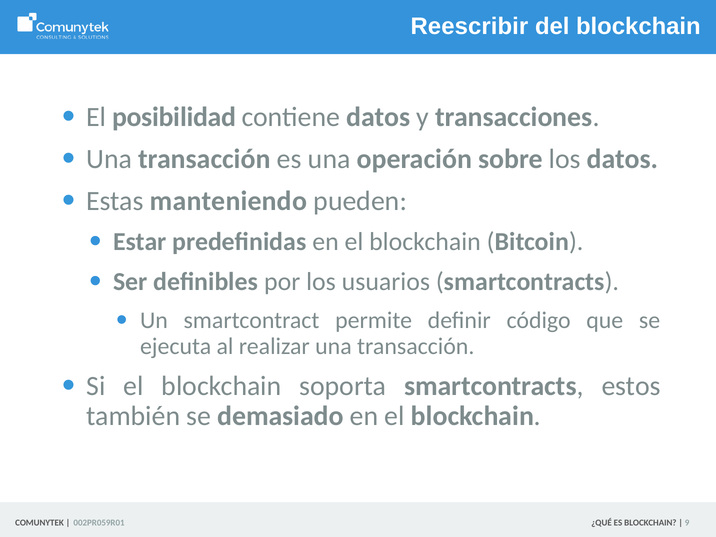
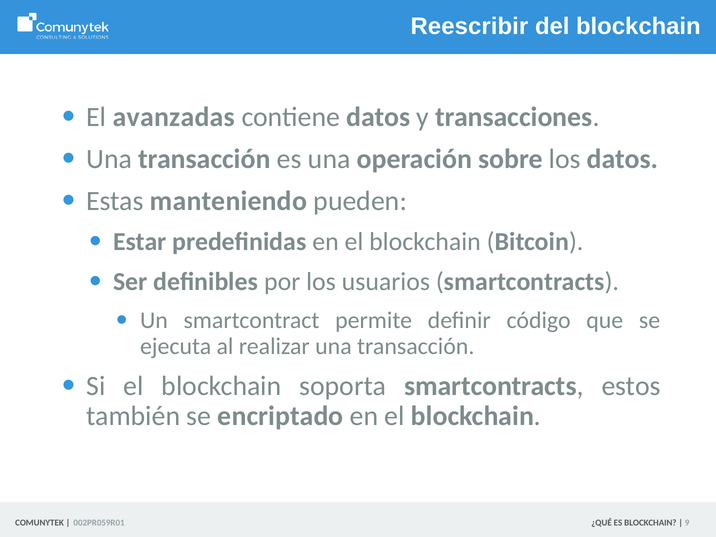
posibilidad: posibilidad -> avanzadas (174, 117)
demasiado: demasiado -> encriptado (280, 416)
